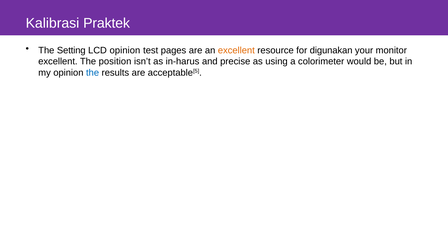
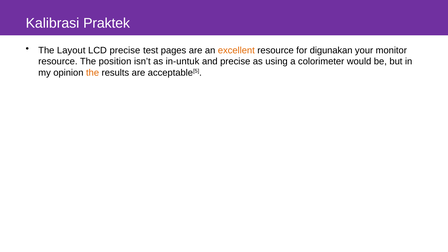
Setting: Setting -> Layout (71, 50)
LCD opinion: opinion -> precise (125, 50)
excellent: excellent -> resource (58, 61)
in-harus: in-harus -> in-untuk (183, 61)
the colour: blue -> orange (93, 73)
